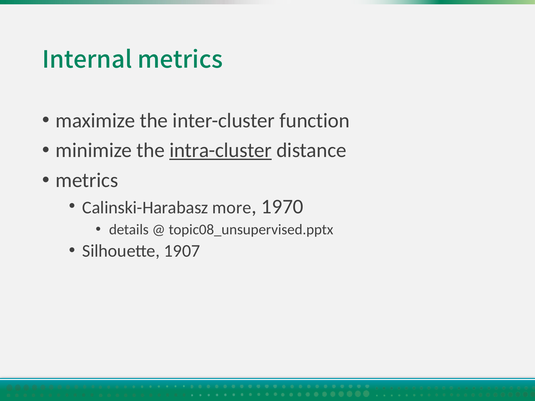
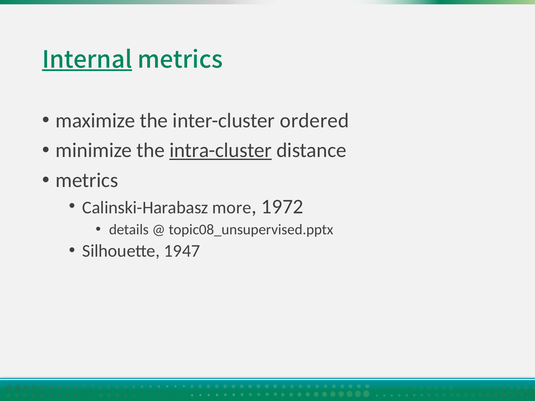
Internal underline: none -> present (87, 60)
function: function -> ordered (315, 121)
1970: 1970 -> 1972 (282, 207)
1907: 1907 -> 1947 (182, 251)
